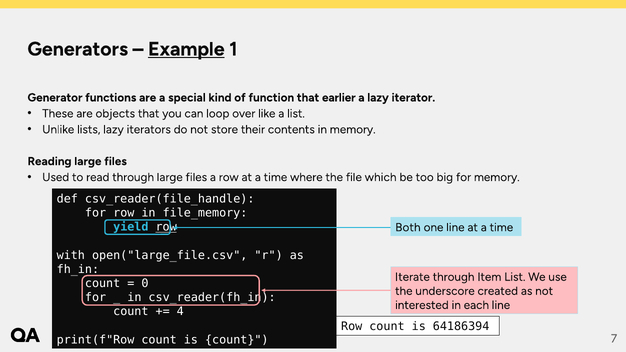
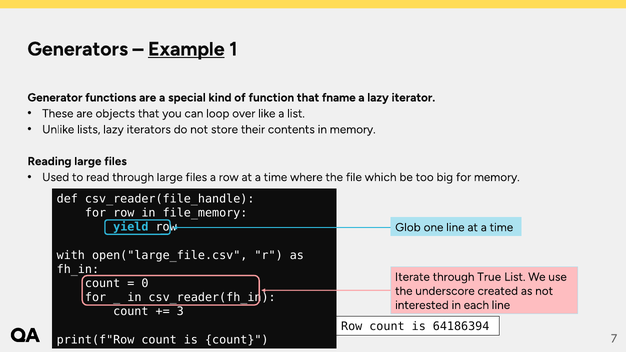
earlier: earlier -> fname (339, 98)
row underline: present -> none (166, 227)
Both: Both -> Glob (408, 227)
Item: Item -> True (489, 277)
4: 4 -> 3 (180, 312)
